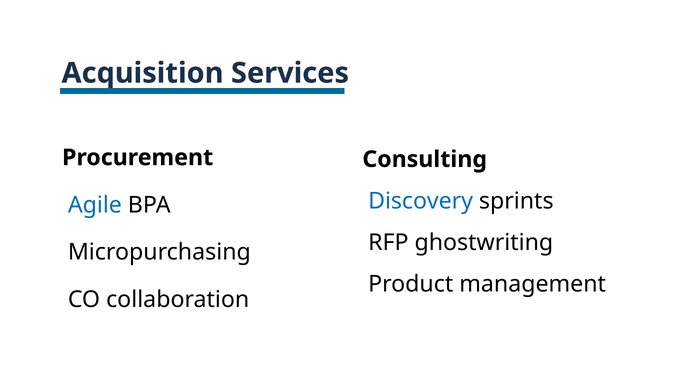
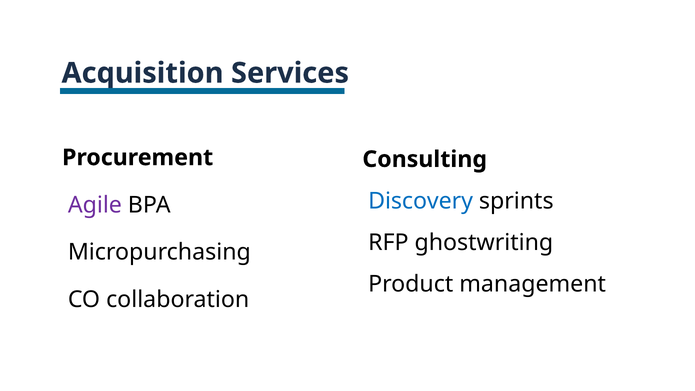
Agile colour: blue -> purple (95, 205)
